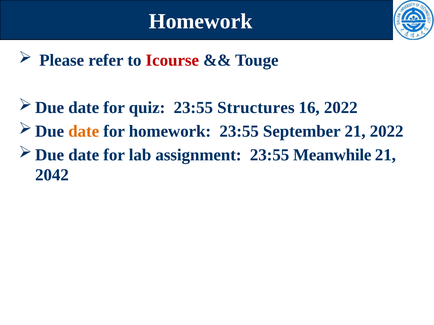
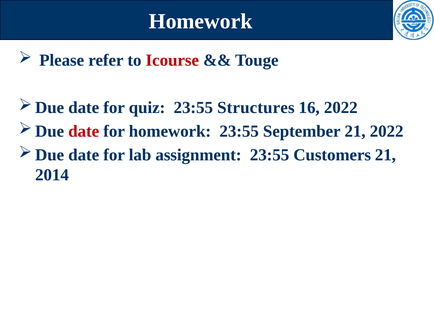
date colour: orange -> red (84, 131)
Meanwhile: Meanwhile -> Customers (332, 155)
2042: 2042 -> 2014 (52, 175)
